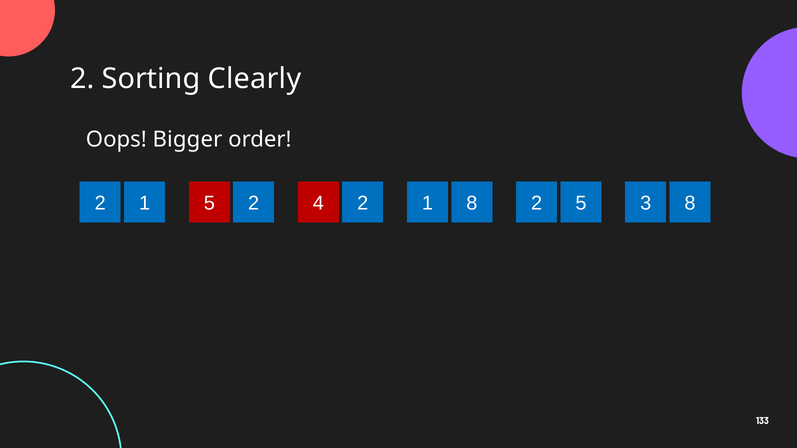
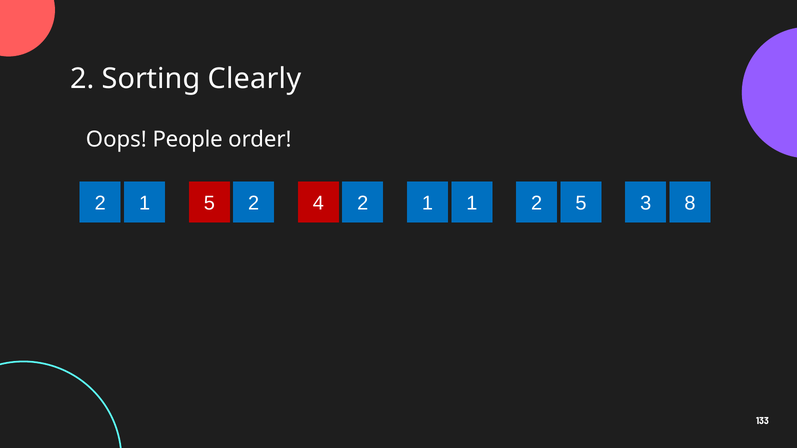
Bigger: Bigger -> People (188, 140)
1 8: 8 -> 1 (472, 203)
